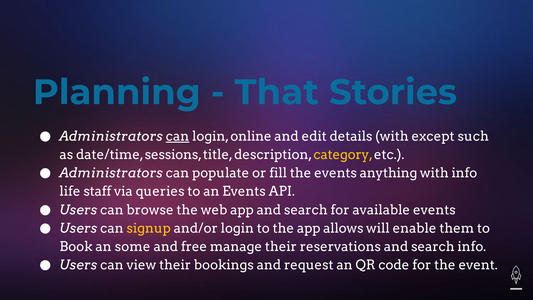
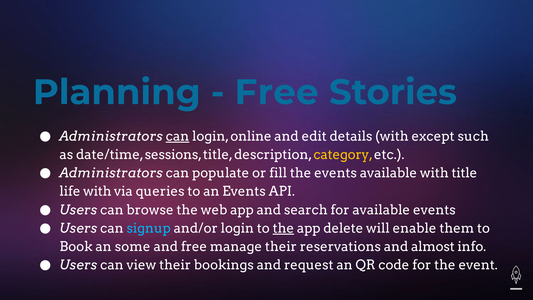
That: That -> Free (277, 92)
events anything: anything -> available (388, 173)
with info: info -> title (464, 173)
life staff: staff -> with (97, 191)
signup colour: yellow -> light blue (149, 228)
the underline: none -> present (283, 228)
allows: allows -> delete (343, 228)
reservations and search: search -> almost (433, 247)
